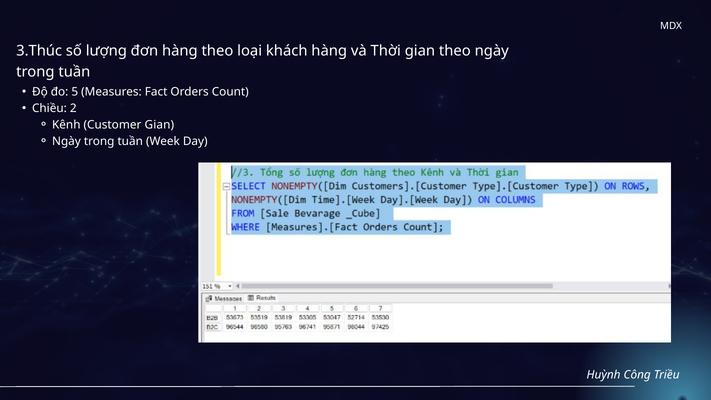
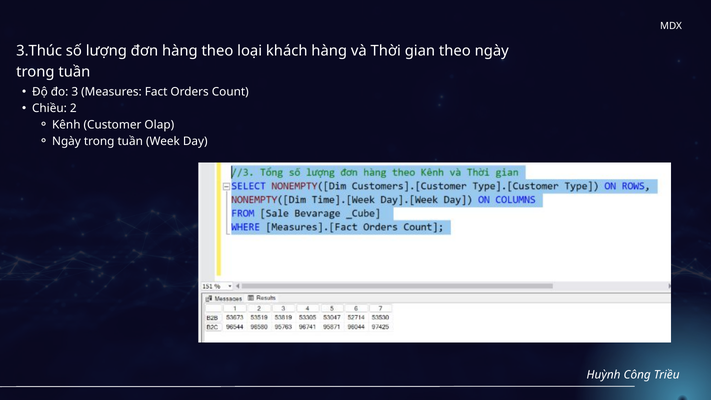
5: 5 -> 3 (75, 92)
Customer Gian: Gian -> Olap (159, 125)
